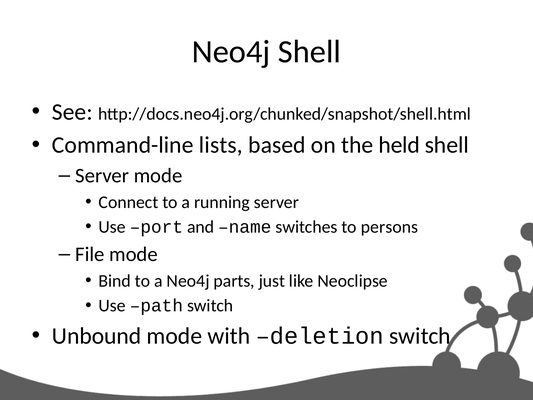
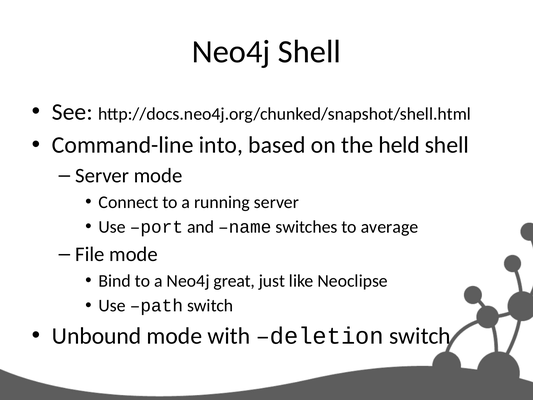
lists: lists -> into (221, 145)
persons: persons -> average (389, 227)
parts: parts -> great (234, 281)
